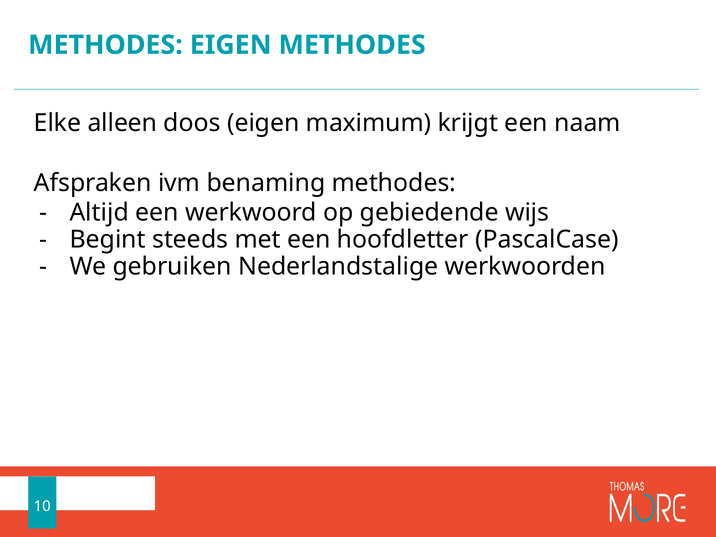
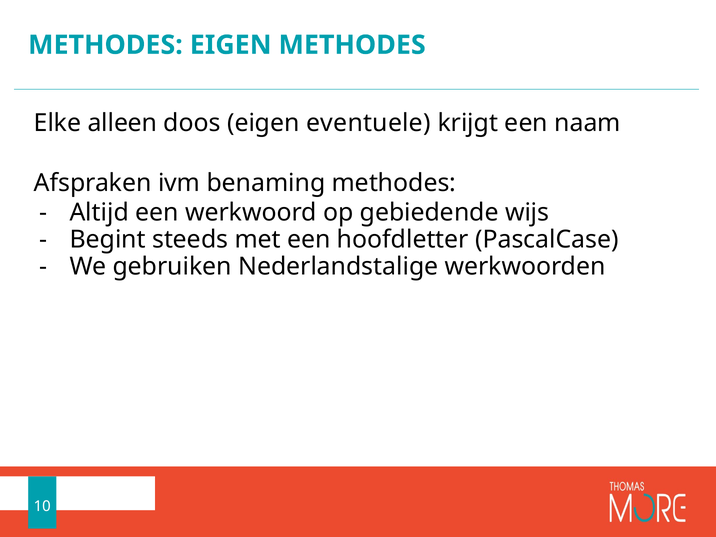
maximum: maximum -> eventuele (368, 123)
